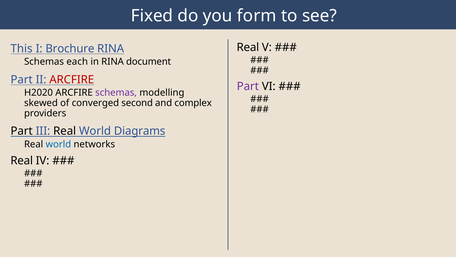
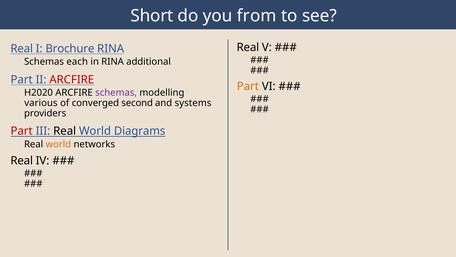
Fixed: Fixed -> Short (152, 16)
form: form -> from (257, 16)
This: This -> Real (22, 49)
document: document -> additional (149, 62)
Part colour: purple -> orange (248, 86)
skewed: skewed -> various (41, 103)
complex: complex -> systems (193, 103)
Part colour: black -> red (22, 131)
world colour: blue -> orange (58, 144)
